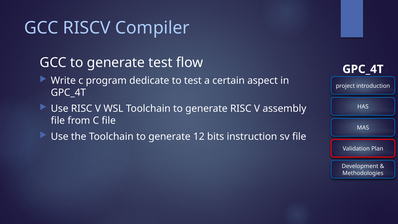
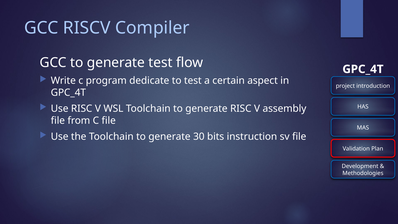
12: 12 -> 30 (199, 137)
